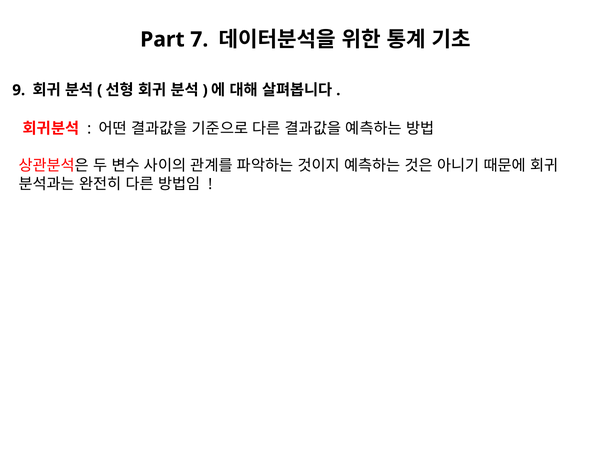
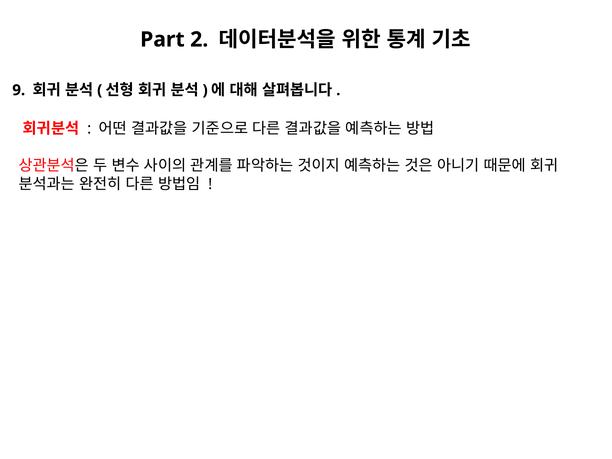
7: 7 -> 2 (199, 39)
